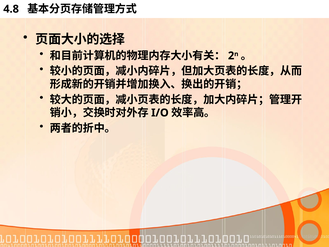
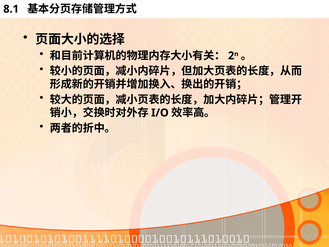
4.8: 4.8 -> 8.1 (11, 9)
